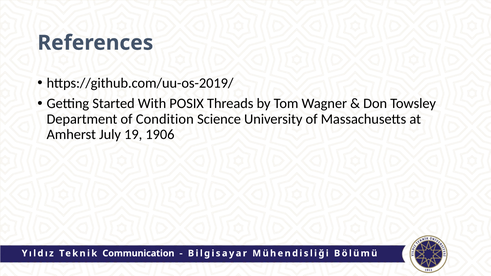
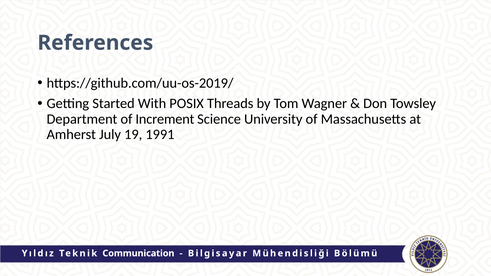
Condition: Condition -> Increment (165, 119)
1906: 1906 -> 1991 (160, 135)
